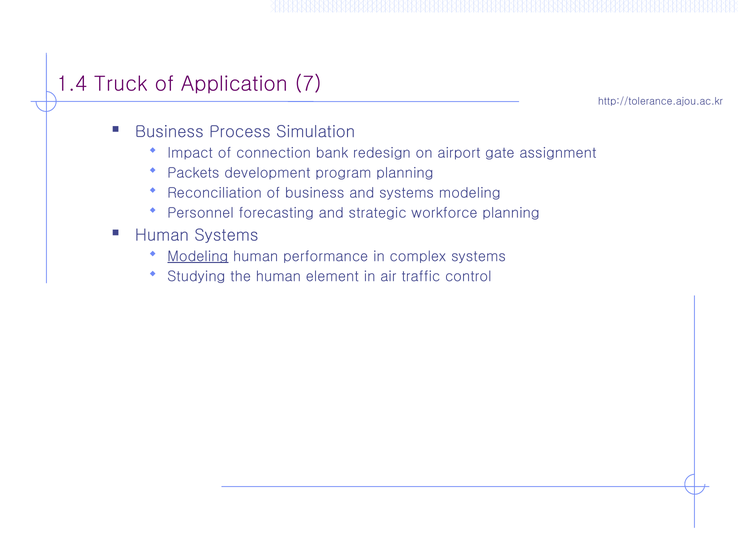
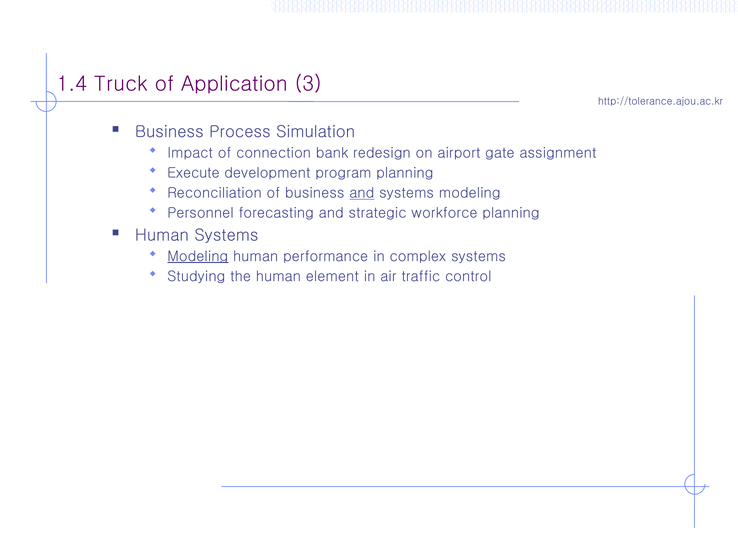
7: 7 -> 3 (308, 84)
Packets: Packets -> Execute (193, 173)
and underline: none -> present (362, 193)
